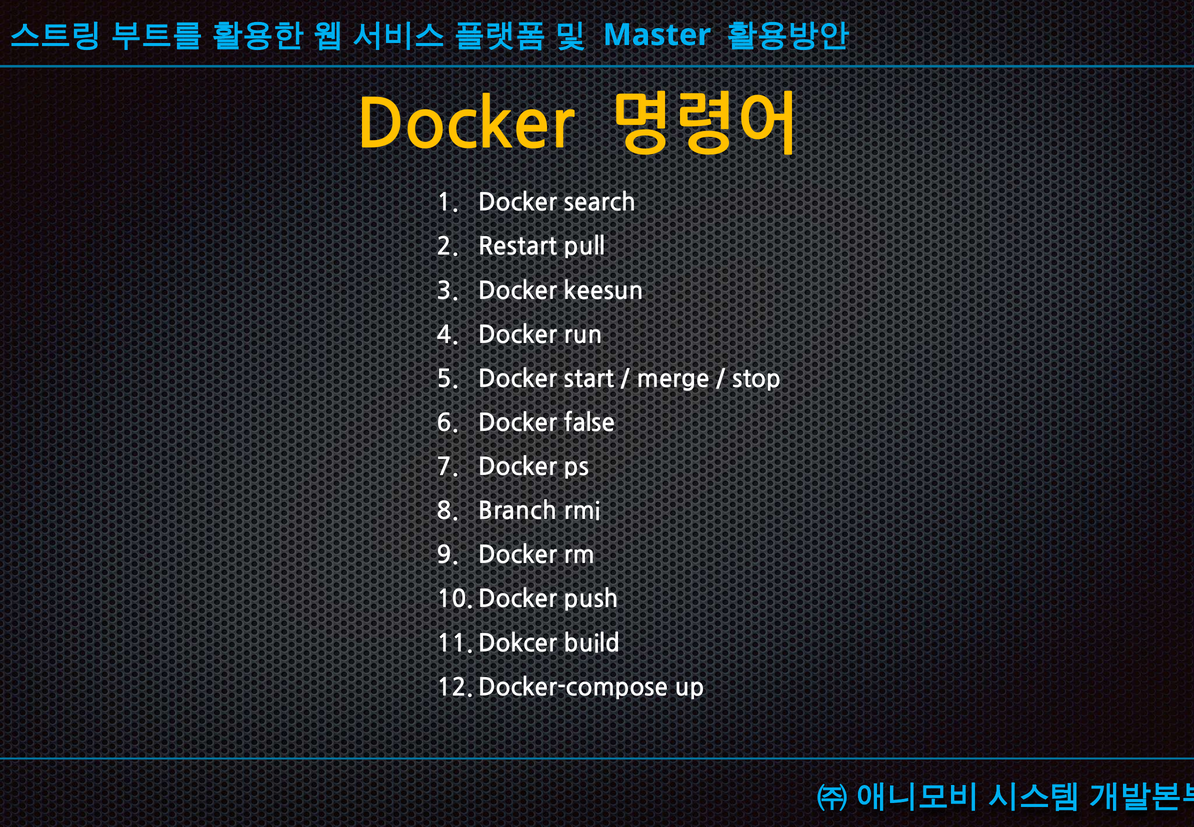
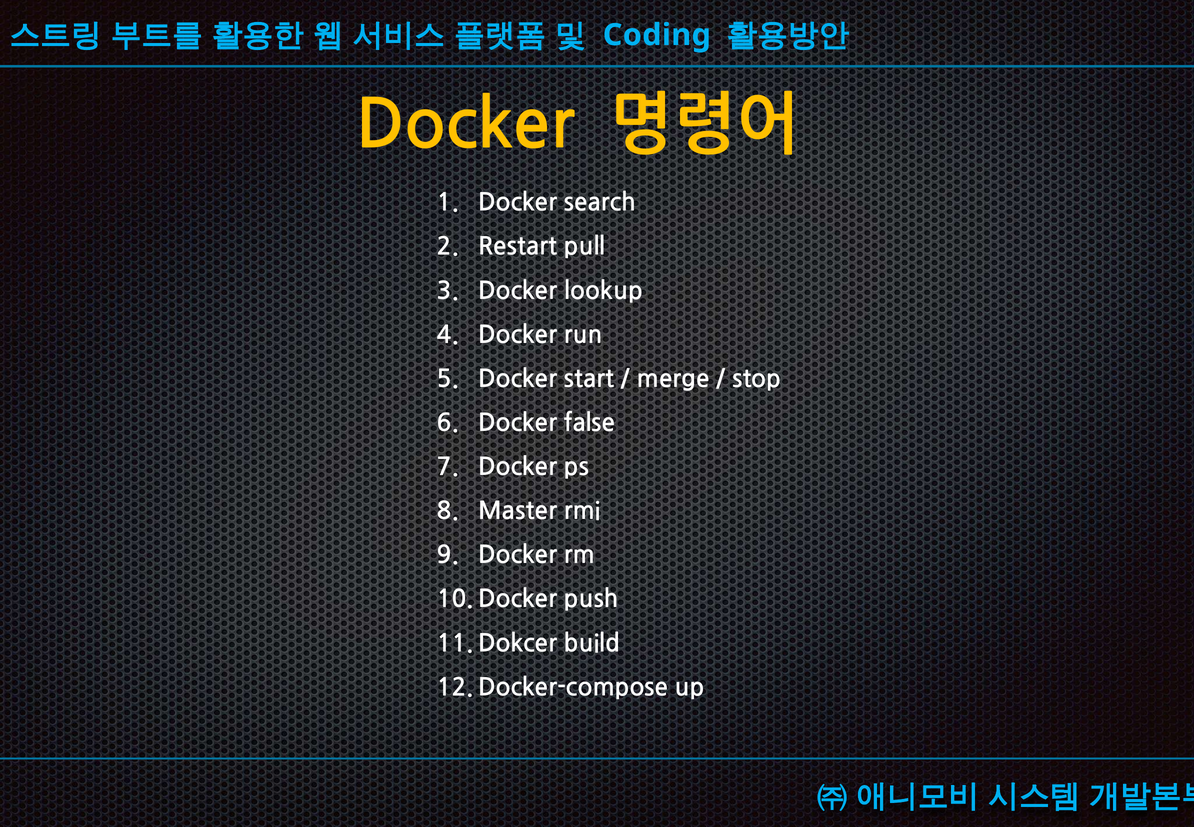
Master: Master -> Coding (657, 35)
keesun: keesun -> lookup (604, 291)
Branch: Branch -> Master (518, 511)
